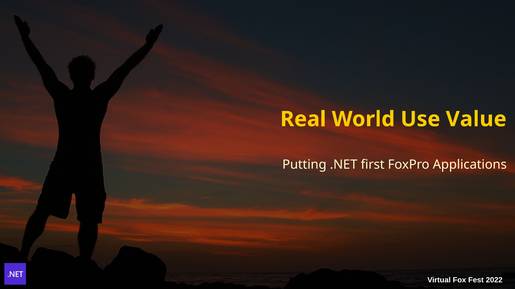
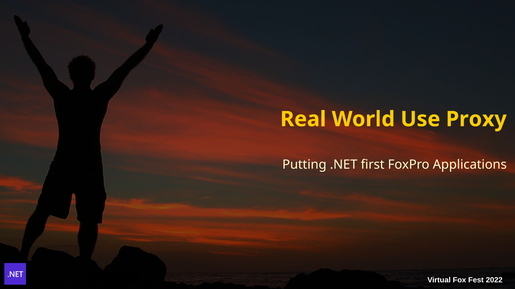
Value: Value -> Proxy (476, 119)
